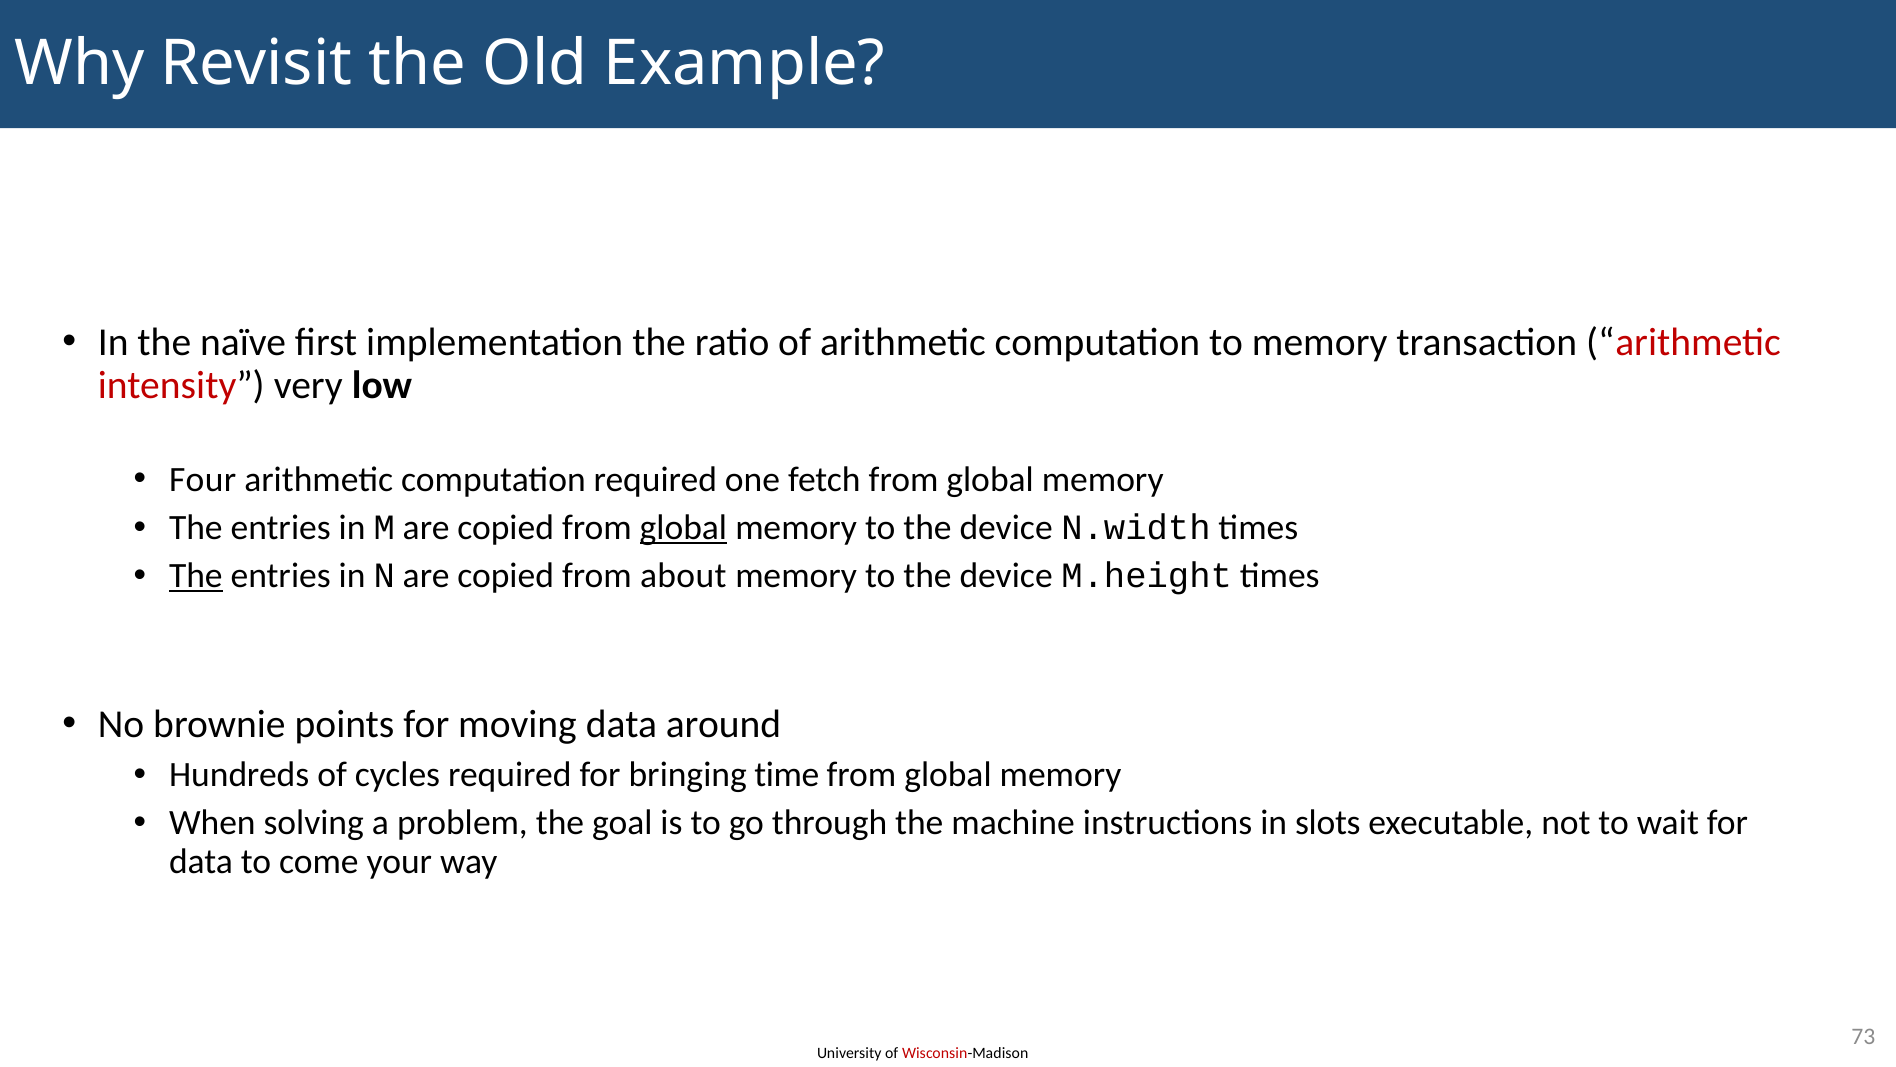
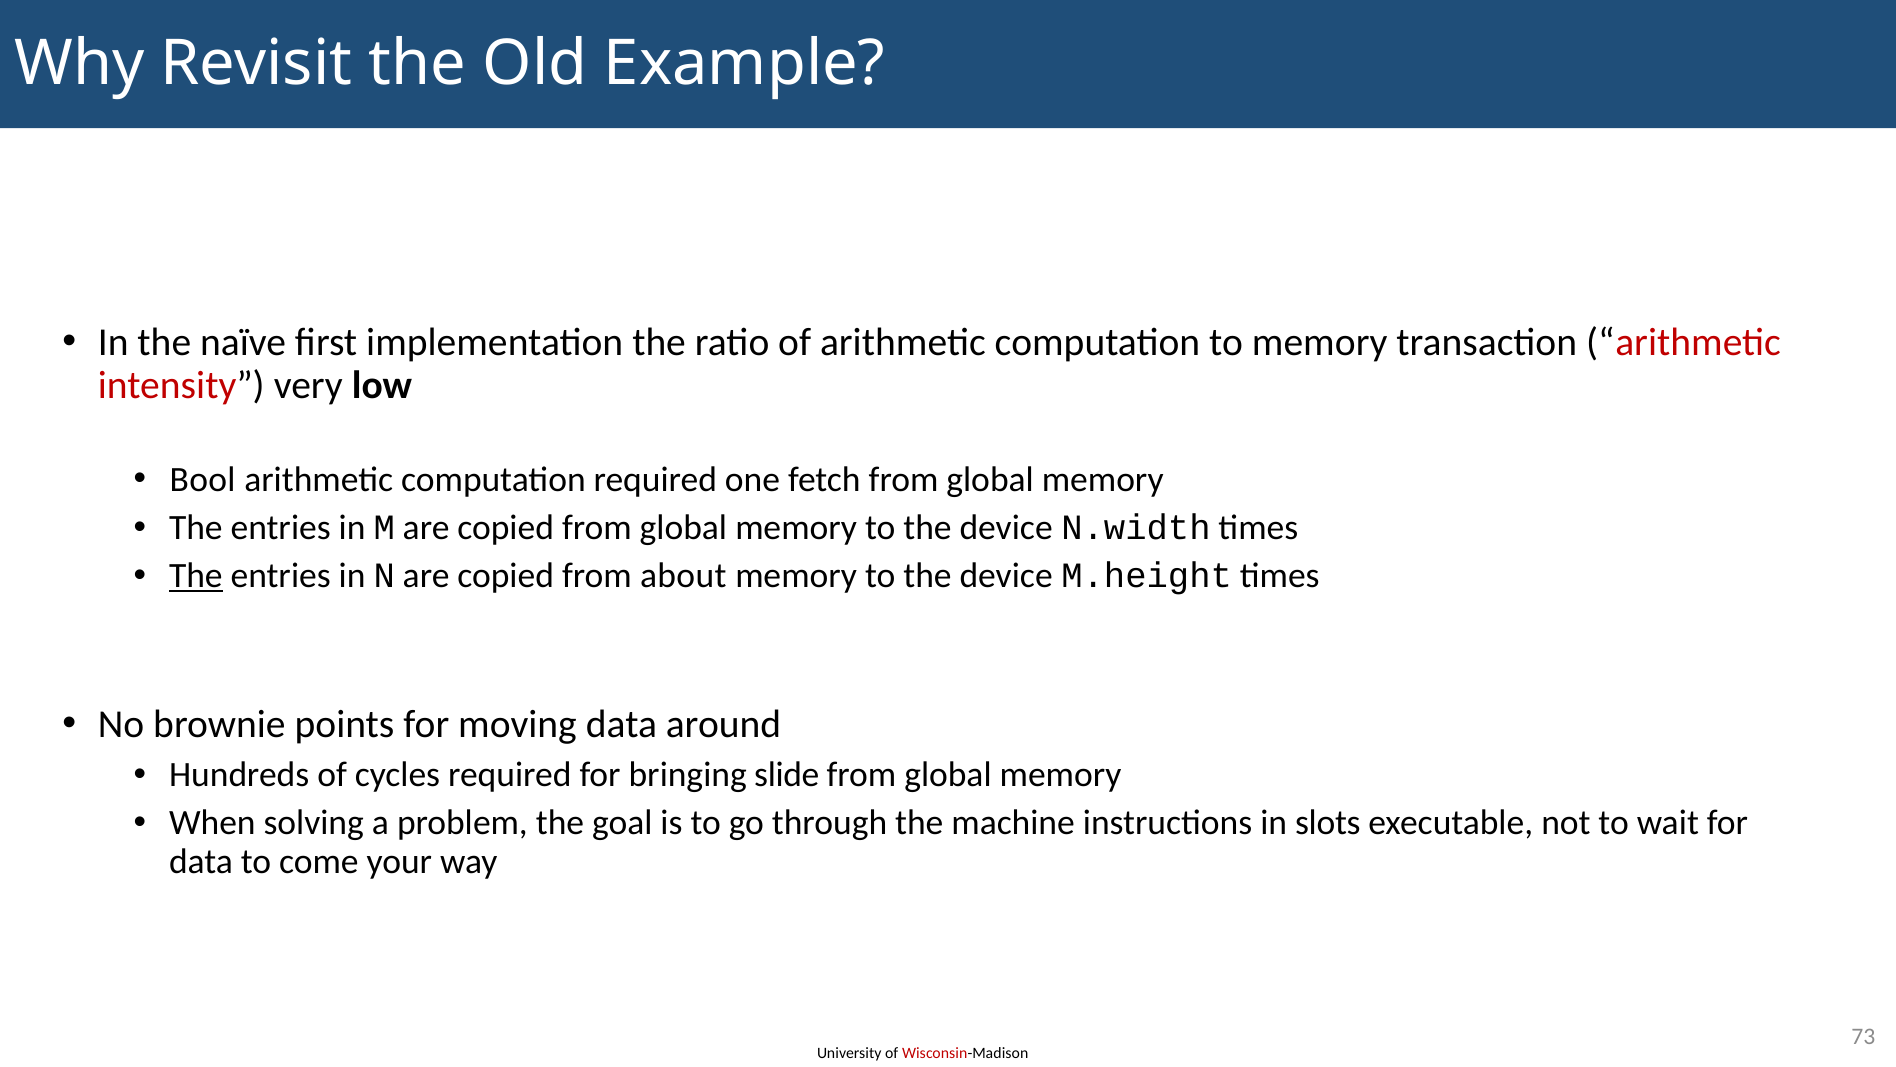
Four: Four -> Bool (203, 479)
global underline: present -> none (683, 528)
time: time -> slide (787, 774)
